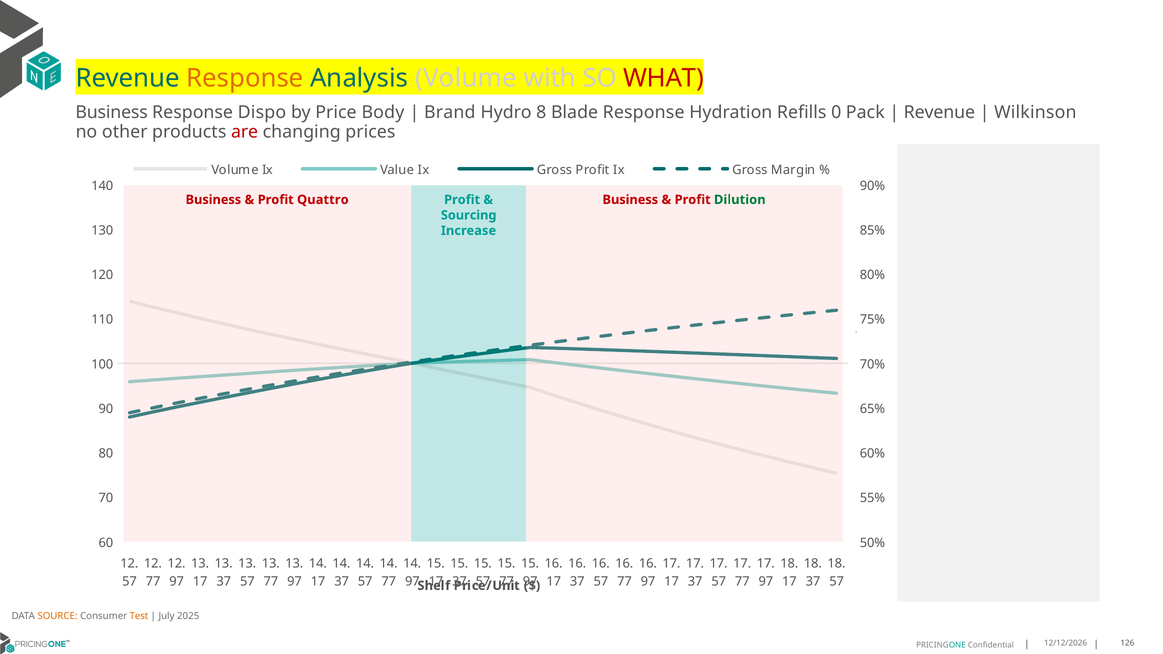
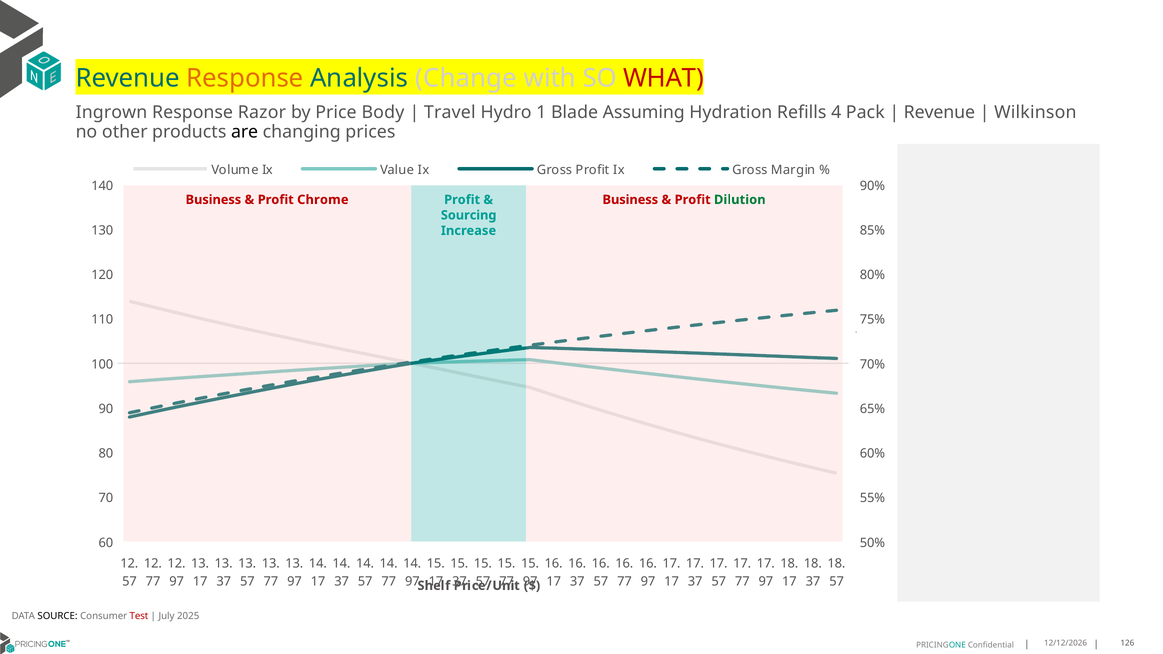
Analysis Volume: Volume -> Change (466, 78)
Business: Business -> Ingrown (111, 113)
Dispo: Dispo -> Razor (262, 113)
Brand: Brand -> Travel (450, 113)
8: 8 -> 1 (541, 113)
Blade Response: Response -> Assuming (644, 113)
0: 0 -> 4 (836, 113)
are colour: red -> black (245, 132)
Quattro: Quattro -> Chrome (323, 200)
SOURCE colour: orange -> black (57, 616)
Test colour: orange -> red (139, 616)
